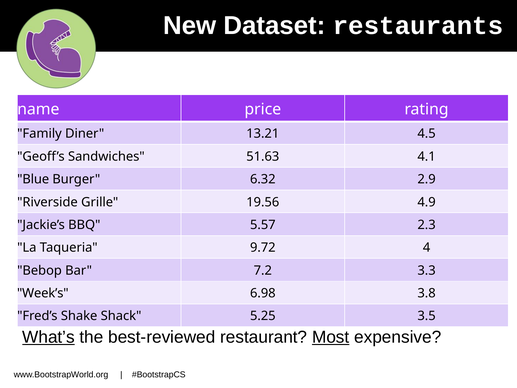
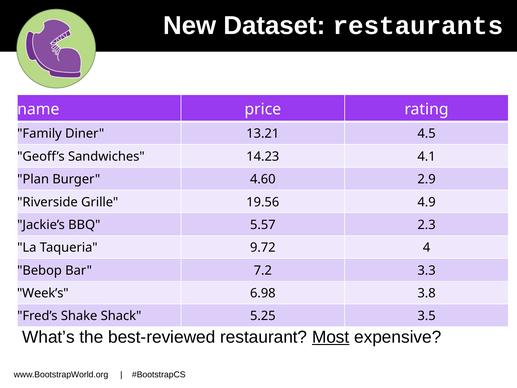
51.63: 51.63 -> 14.23 (263, 156)
Blue: Blue -> Plan (33, 179)
6.32: 6.32 -> 4.60 (263, 179)
What’s underline: present -> none (48, 337)
